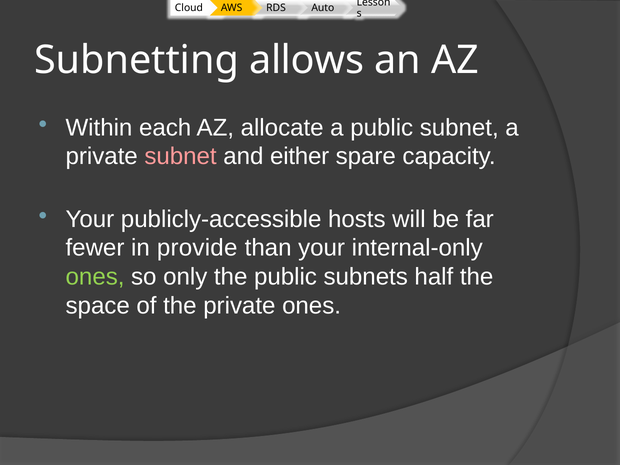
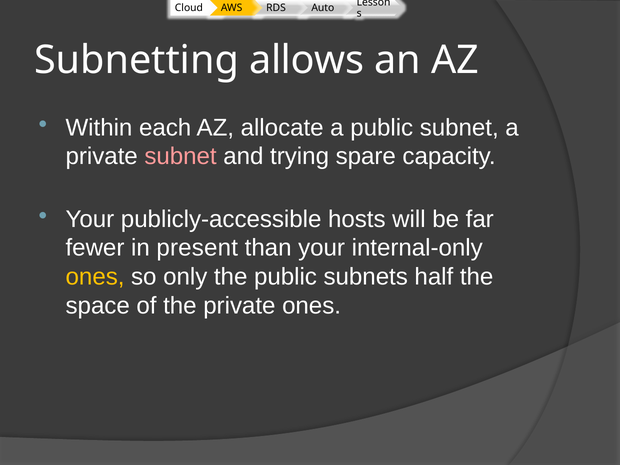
either: either -> trying (300, 157)
provide: provide -> present (197, 248)
ones colour: light green -> yellow (95, 277)
